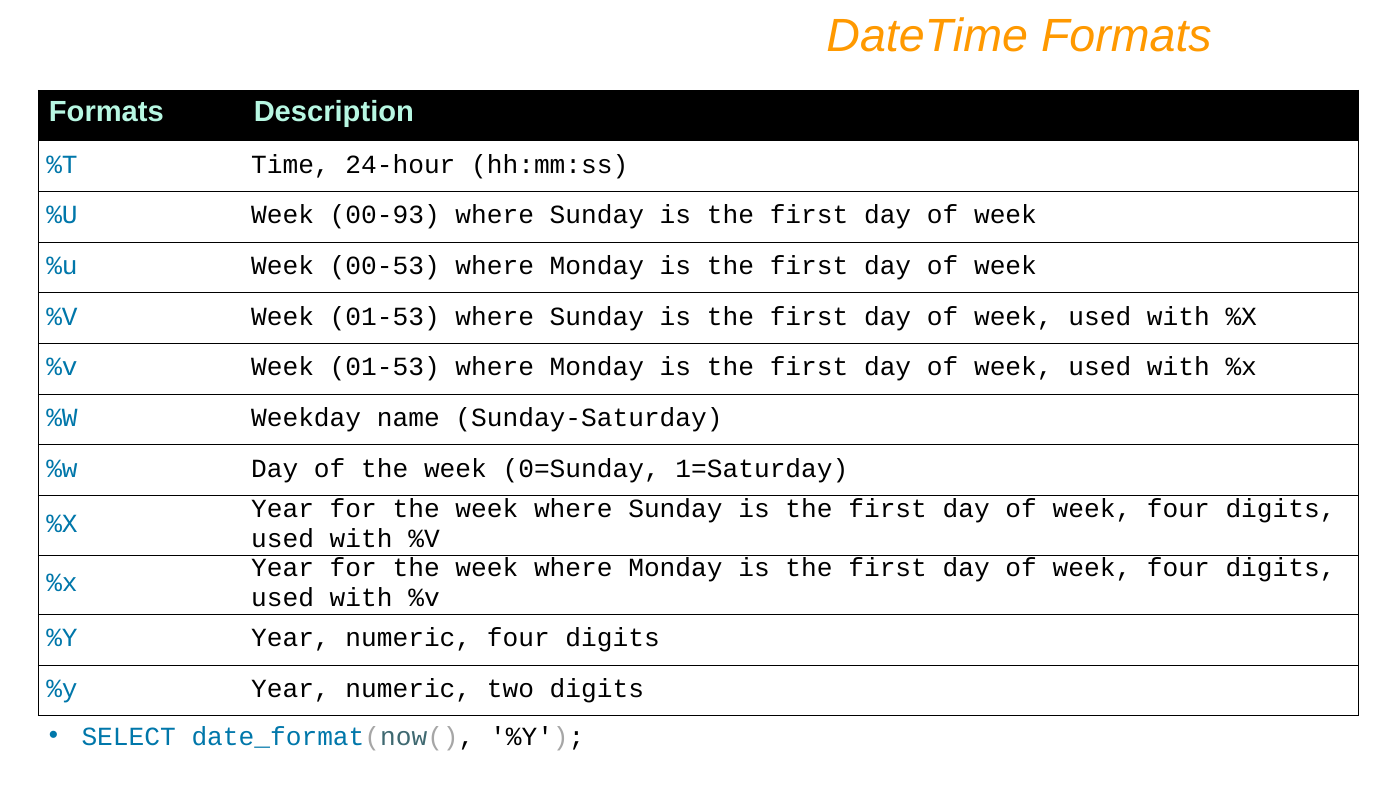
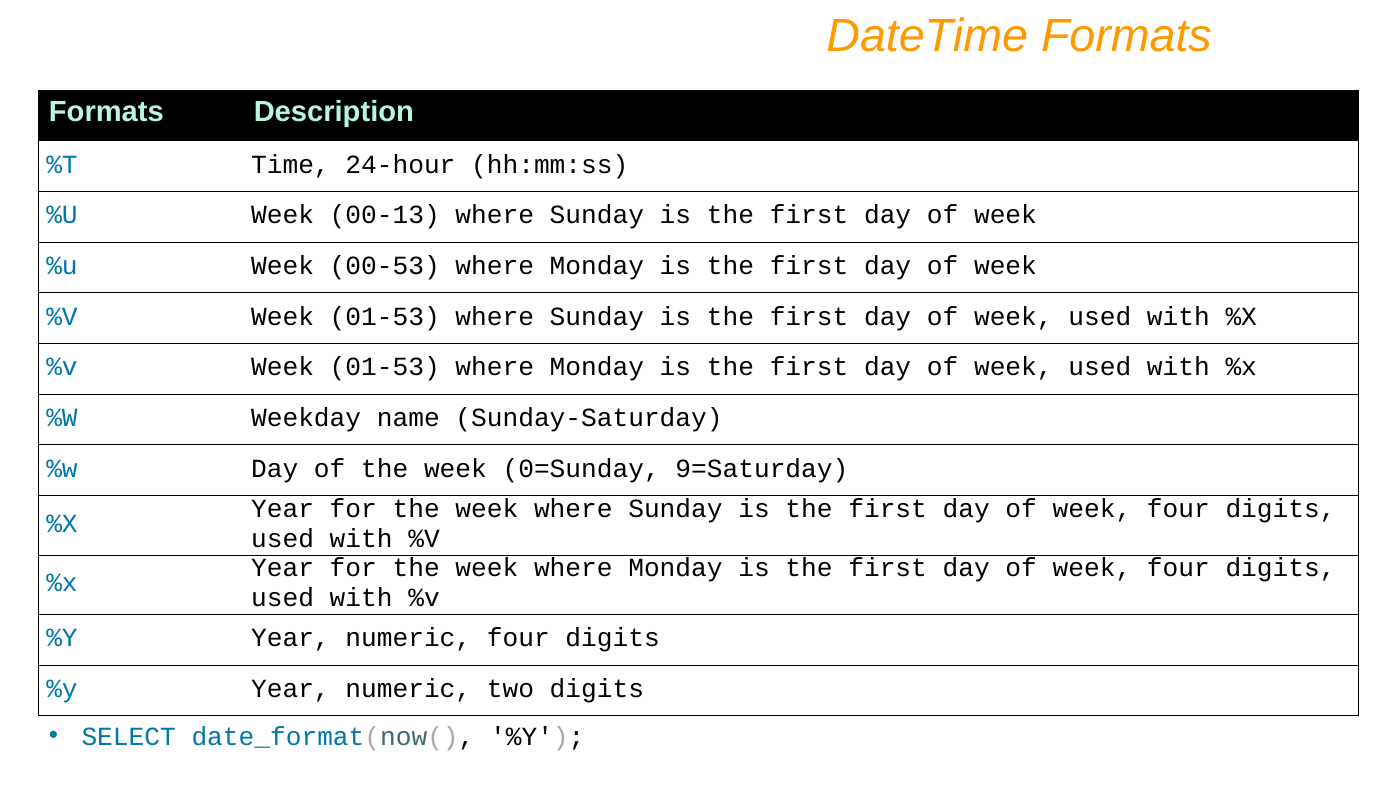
00-93: 00-93 -> 00-13 (385, 215)
1=Saturday: 1=Saturday -> 9=Saturday (762, 468)
